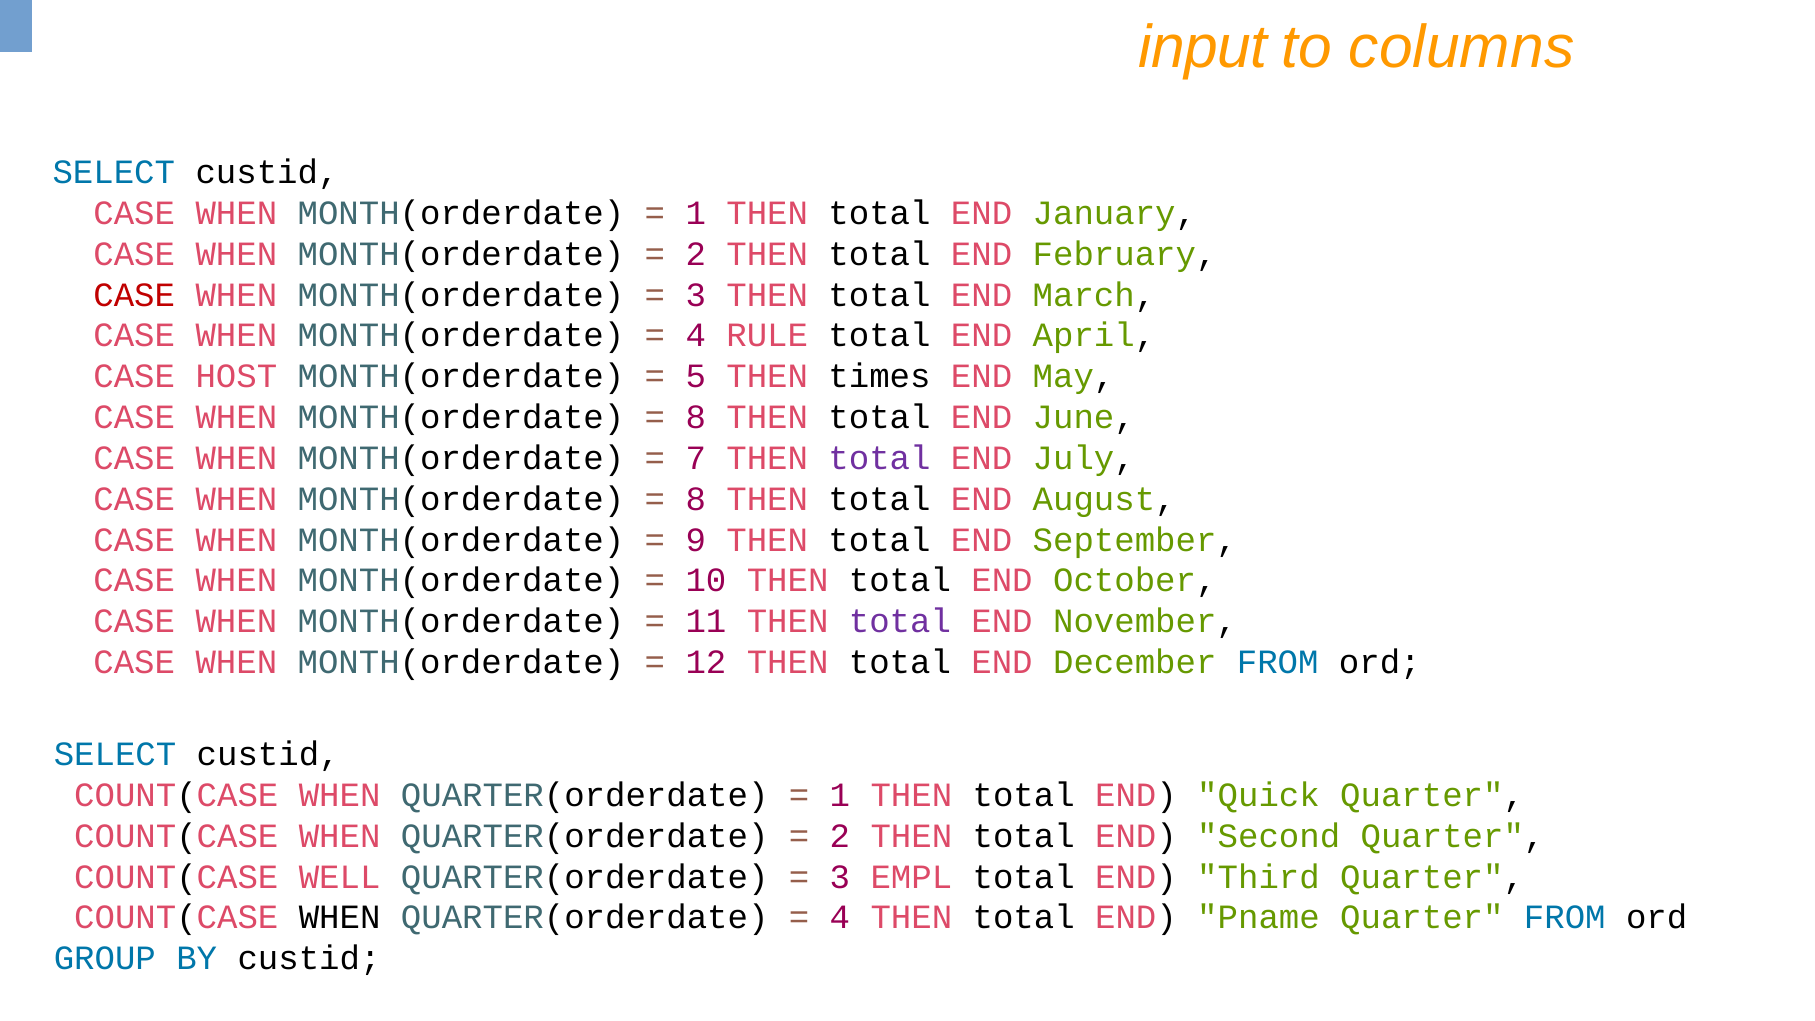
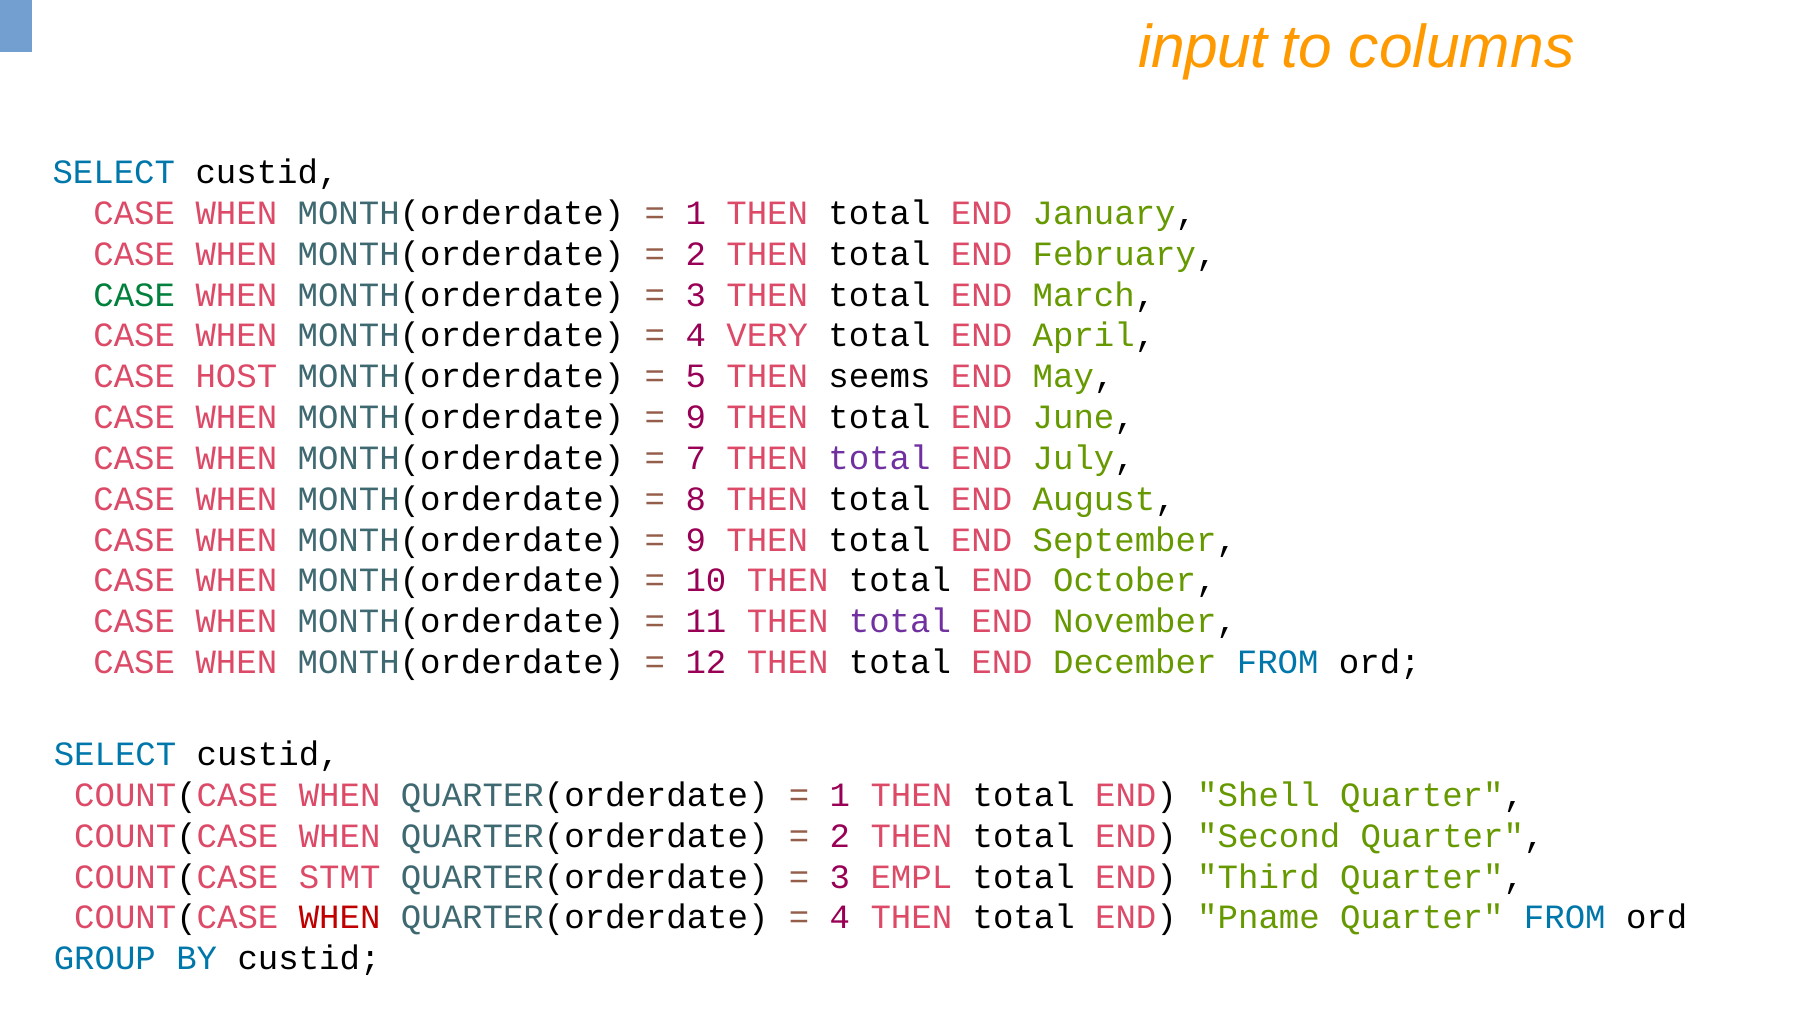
CASE colour: red -> green (134, 295)
RULE: RULE -> VERY (767, 336)
times: times -> seems (880, 377)
8: 8 -> 9 (696, 417)
Quick: Quick -> Shell (1259, 795)
WELL: WELL -> STMT (340, 877)
WHEN colour: black -> red (340, 918)
